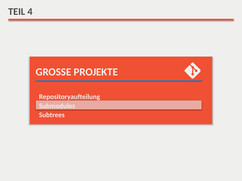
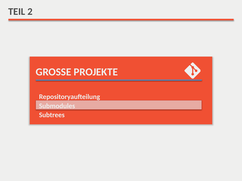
4: 4 -> 2 (30, 12)
